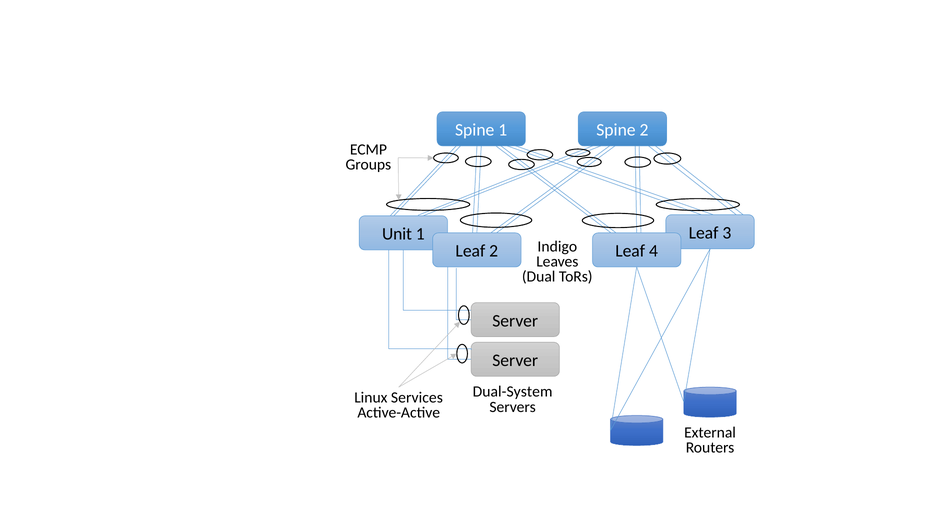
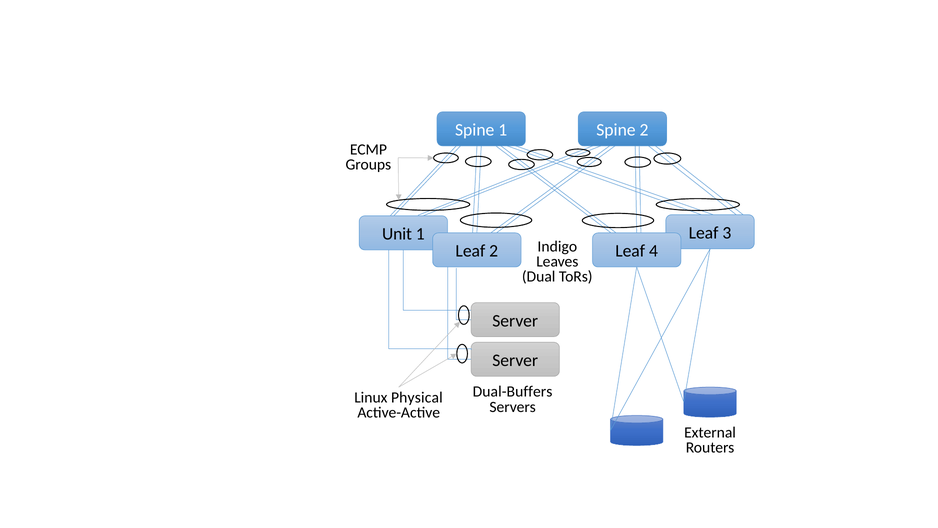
Dual-System: Dual-System -> Dual-Buffers (513, 392)
Services: Services -> Physical (417, 397)
